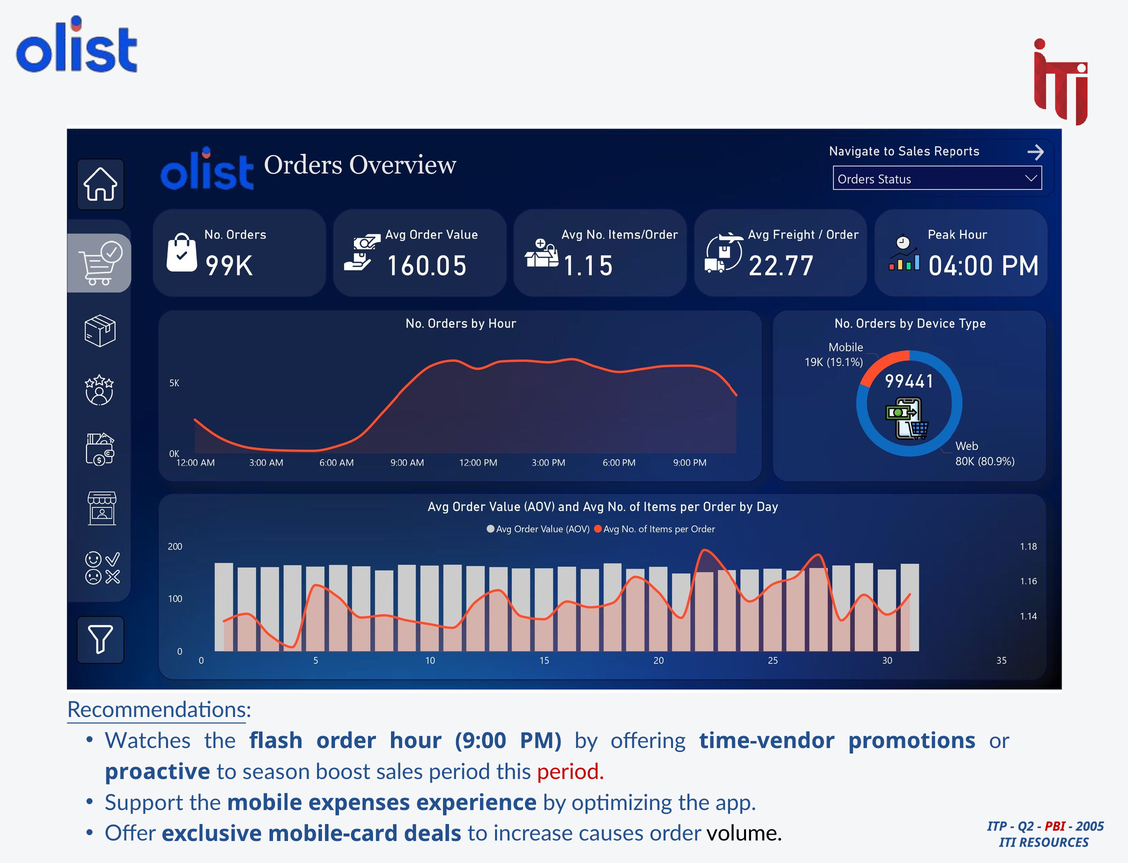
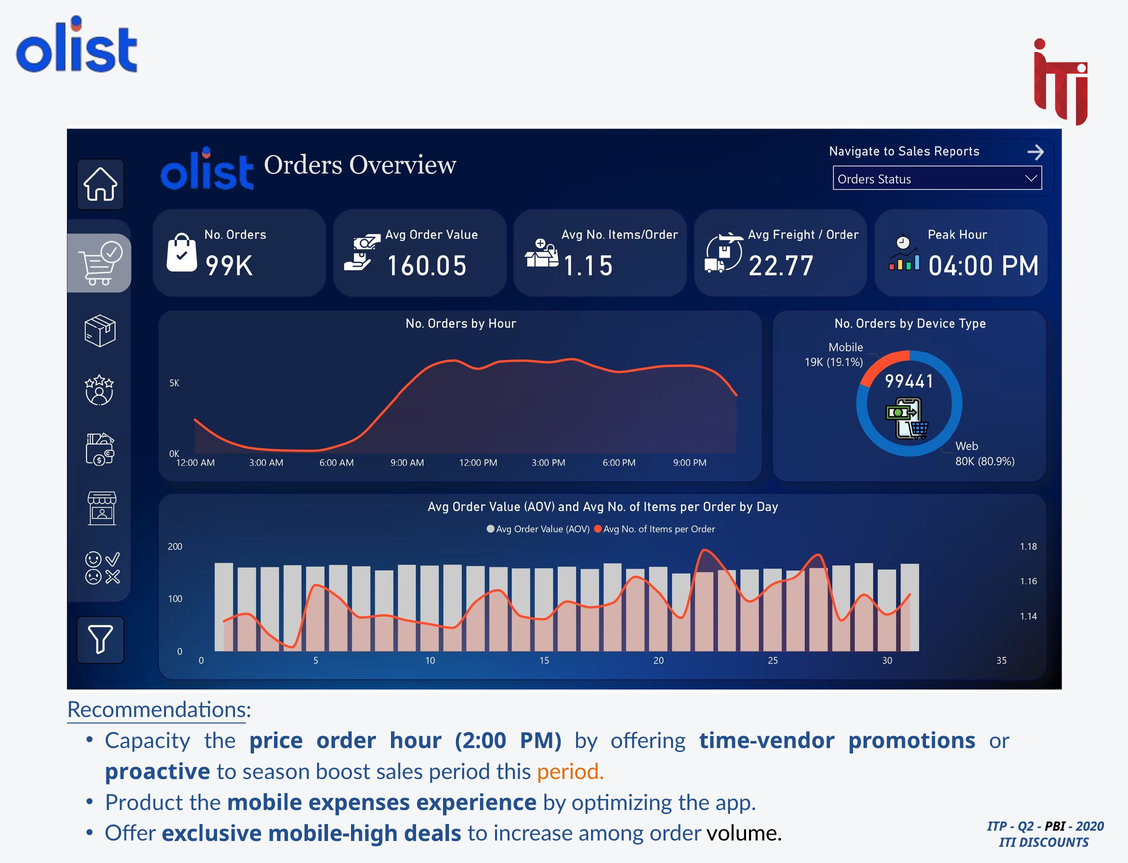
Watches: Watches -> Capacity (148, 740)
flash: flash -> price (276, 740)
9:00: 9:00 -> 2:00 (481, 740)
period colour: red -> orange (571, 771)
Support: Support -> Product (144, 802)
mobile-card: mobile-card -> mobile-high (333, 833)
causes: causes -> among (611, 833)
PBI colour: red -> black (1055, 826)
2005: 2005 -> 2020 (1090, 826)
RESOURCES: RESOURCES -> DISCOUNTS (1054, 842)
